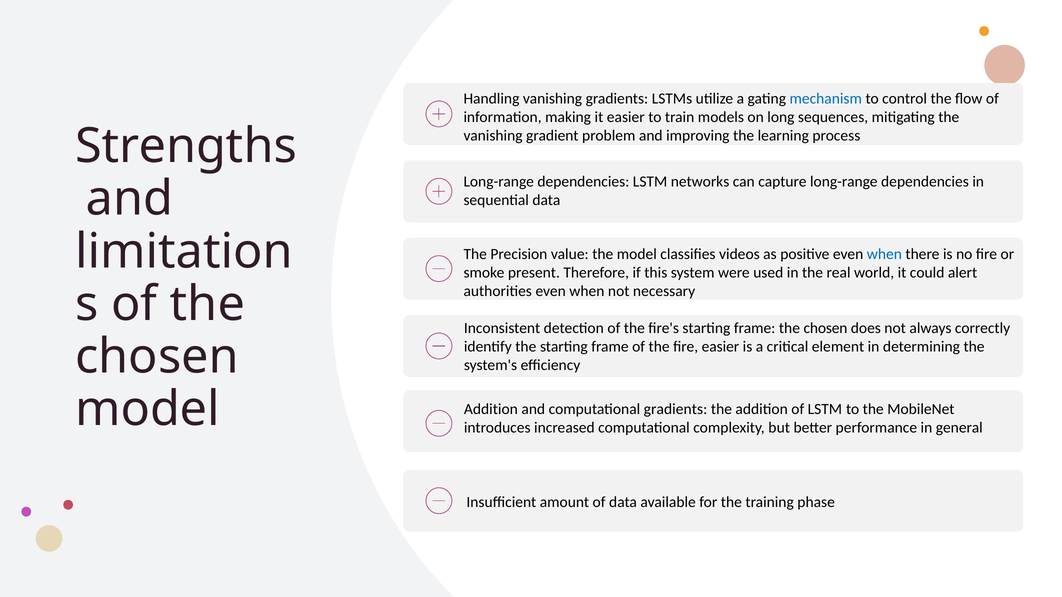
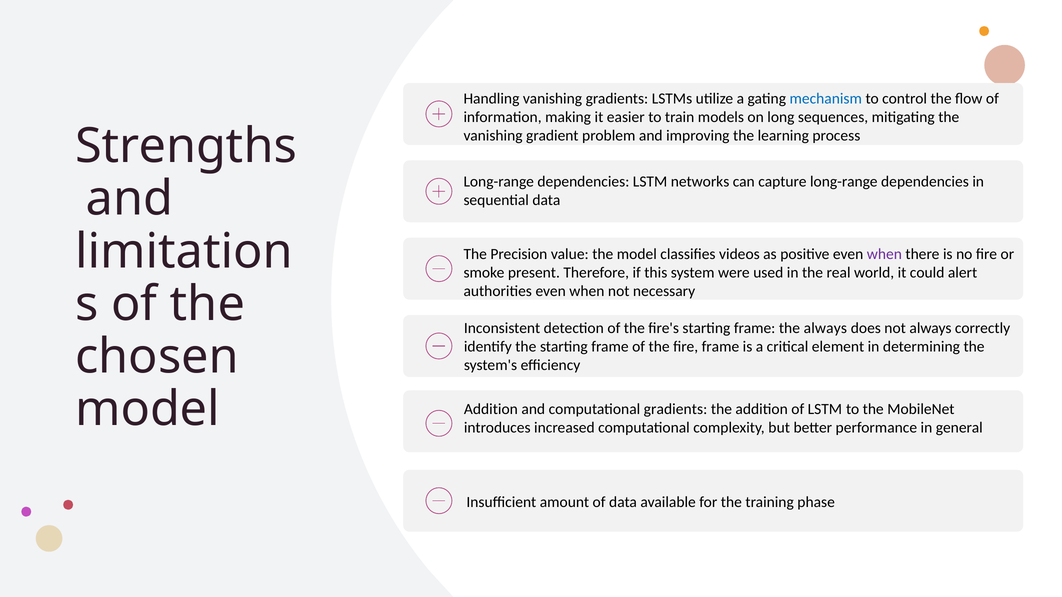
when colour: blue -> purple (884, 254)
frame the chosen: chosen -> always (825, 328)
fire easier: easier -> frame (720, 347)
